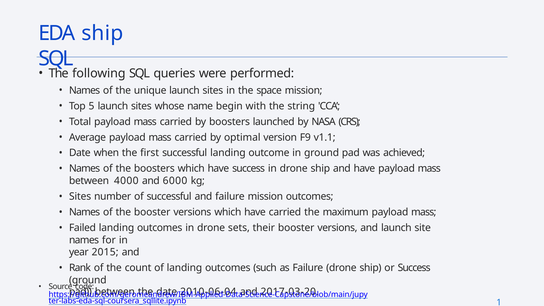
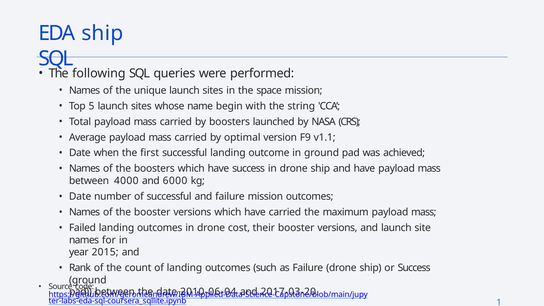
Sites: Sites -> Date (80, 196)
sets: sets -> cost (239, 228)
